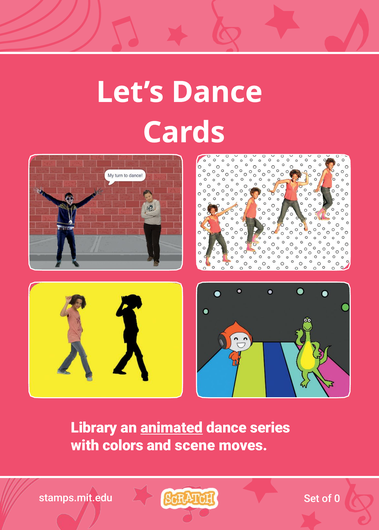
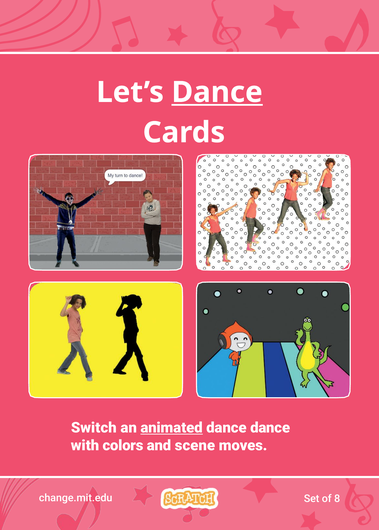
Dance underline: none -> present (217, 92)
Library: Library -> Switch (94, 428)
dance series: series -> dance (270, 428)
stamps.mit.edu: stamps.mit.edu -> change.mit.edu (76, 498)
0: 0 -> 8 (337, 499)
